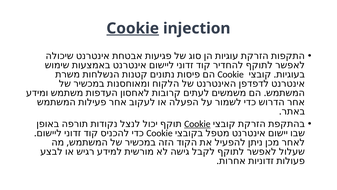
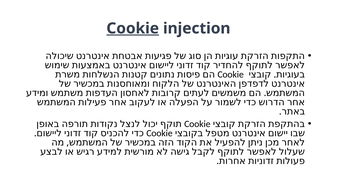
Cookie underline: present -> none (197, 124)
